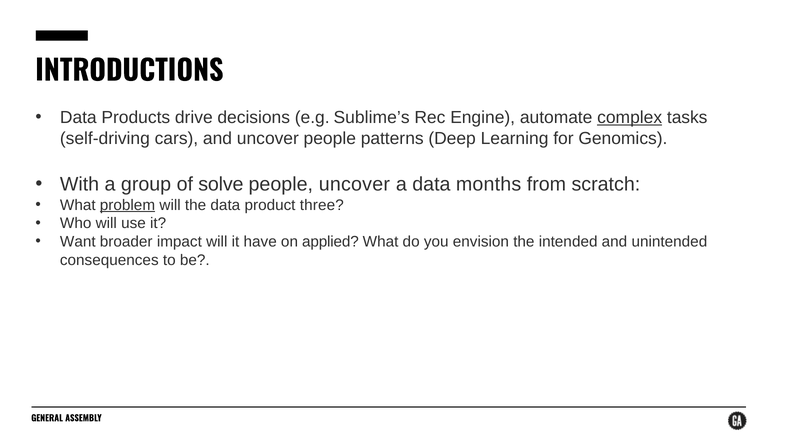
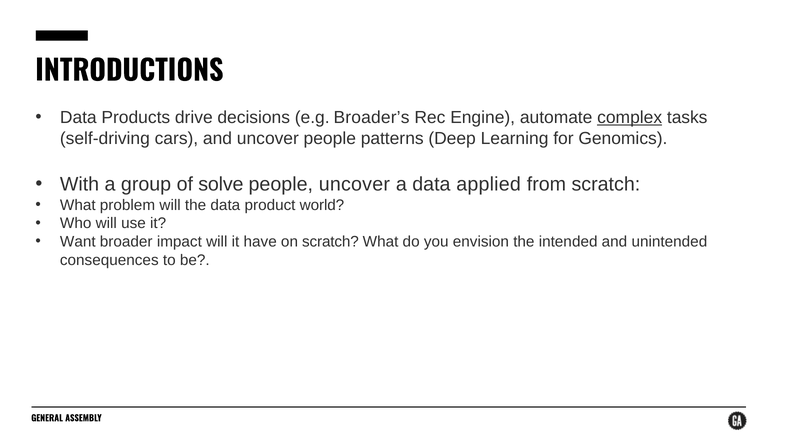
Sublime’s: Sublime’s -> Broader’s (372, 118)
months: months -> applied (489, 184)
problem underline: present -> none (127, 205)
three: three -> world (322, 205)
on applied: applied -> scratch (330, 242)
